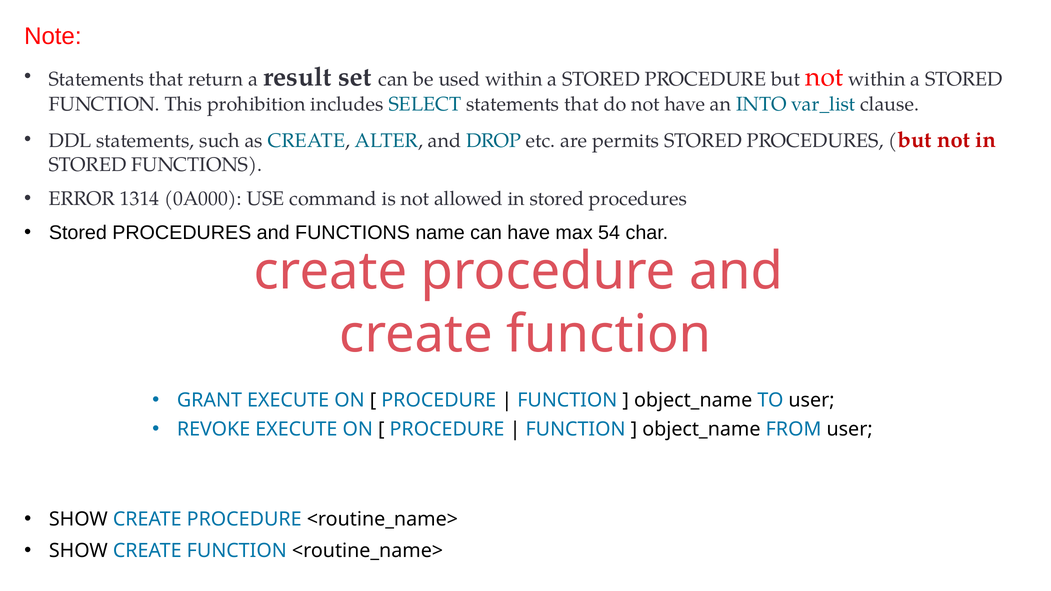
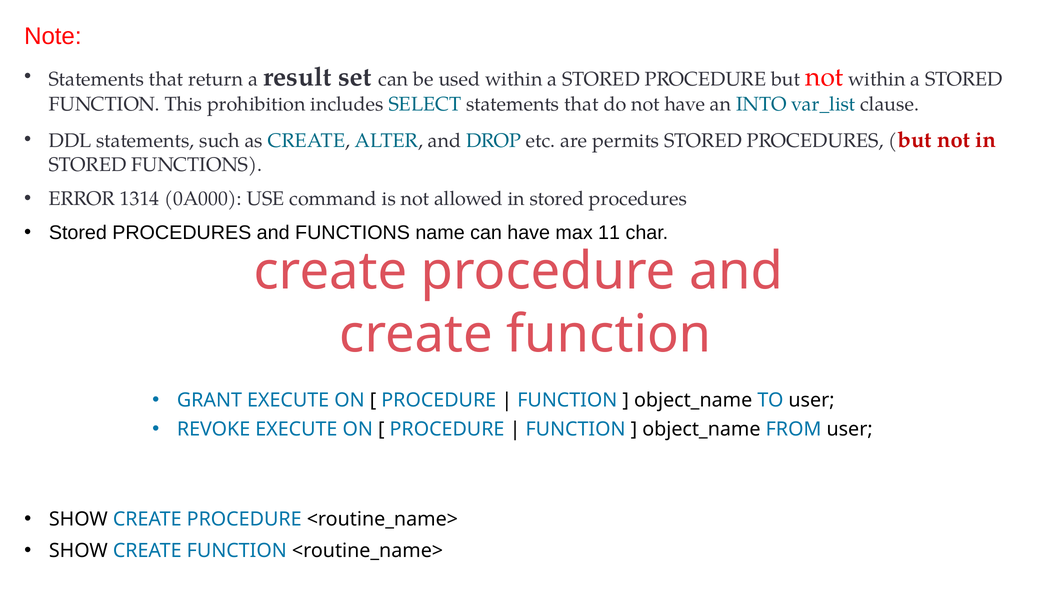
54: 54 -> 11 (609, 233)
